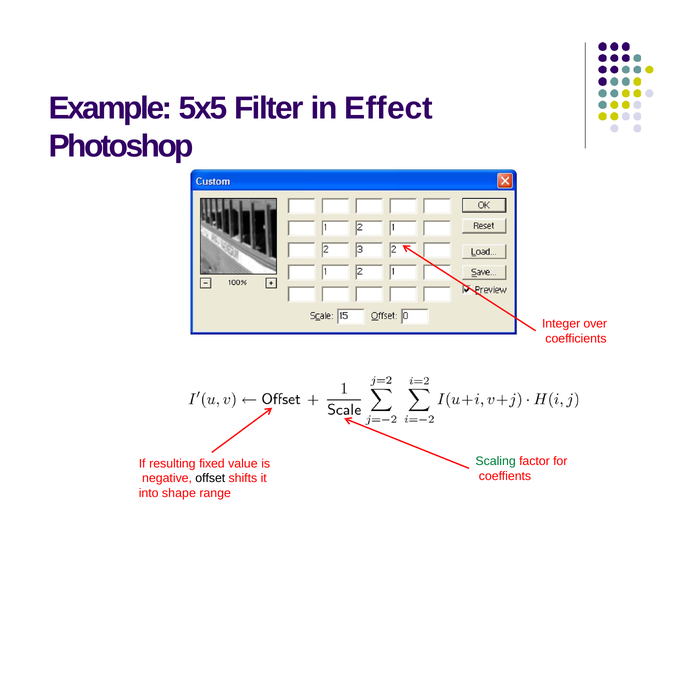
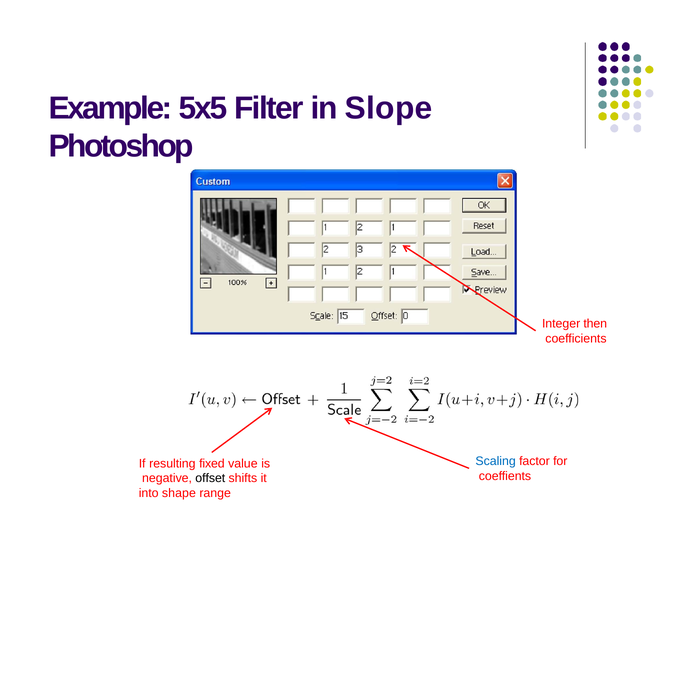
Effect: Effect -> Slope (389, 108)
over: over -> then (595, 324)
Scaling colour: green -> blue (496, 461)
